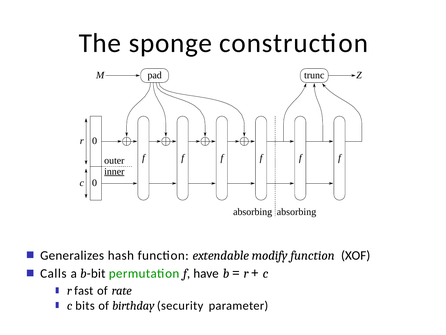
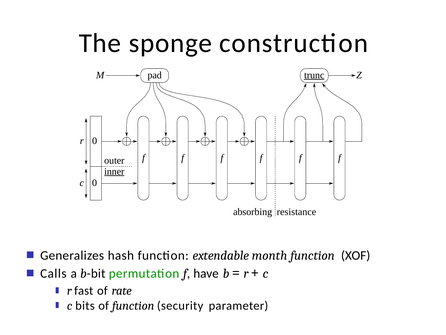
trunc underline: none -> present (314, 75)
absorbing absorbing: absorbing -> resistance (297, 212)
modify: modify -> month (270, 255)
of birthday: birthday -> function (133, 305)
